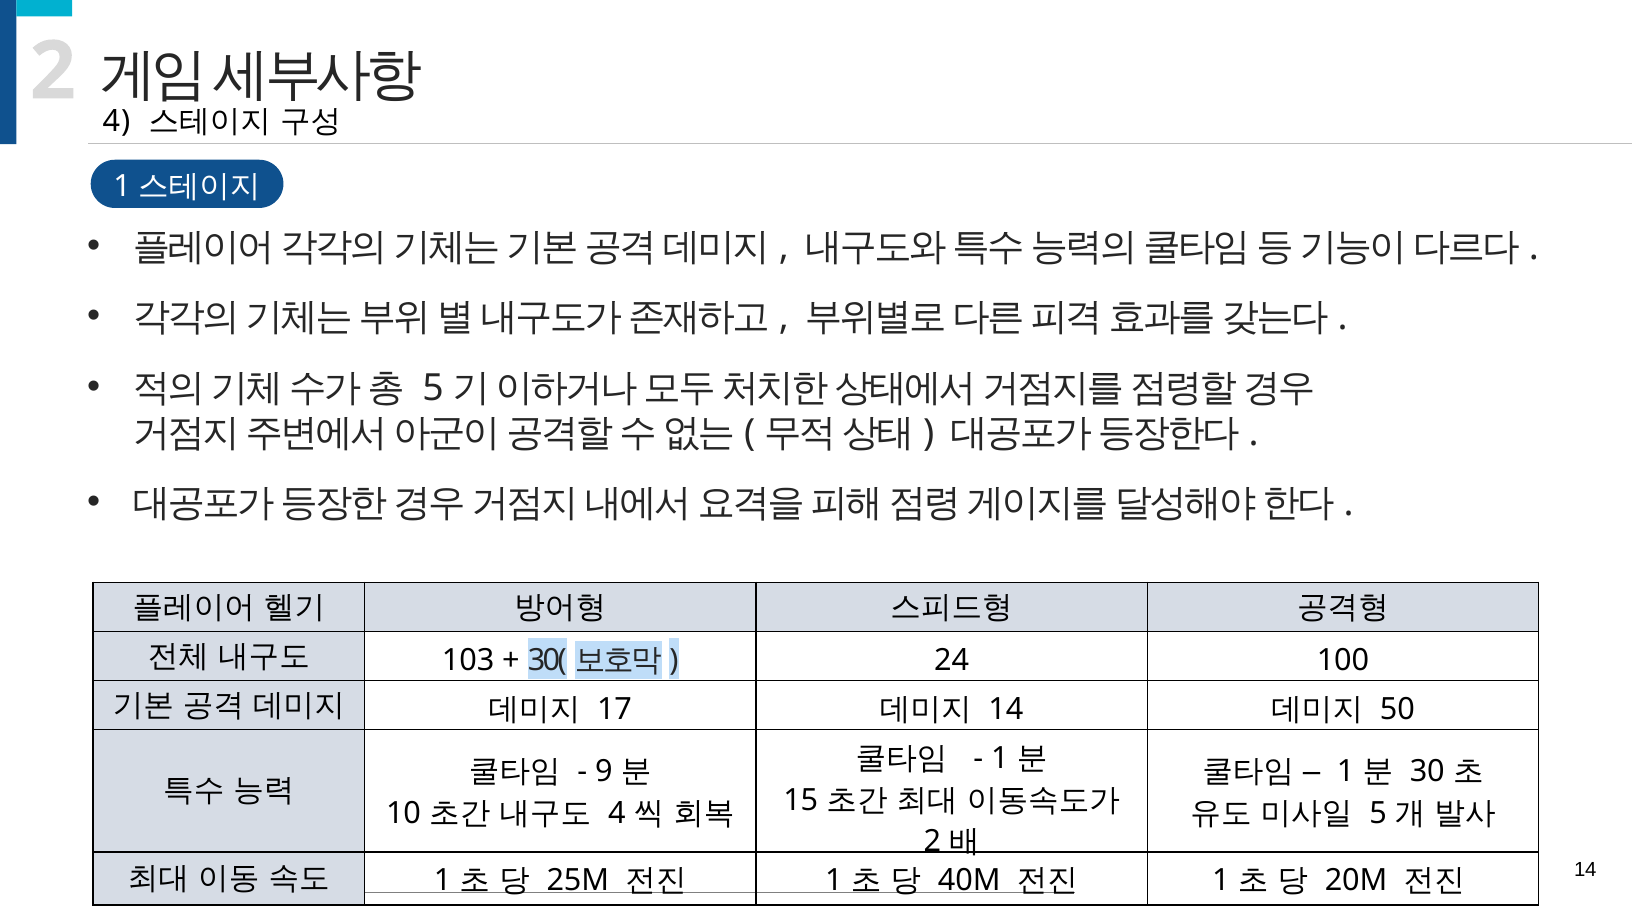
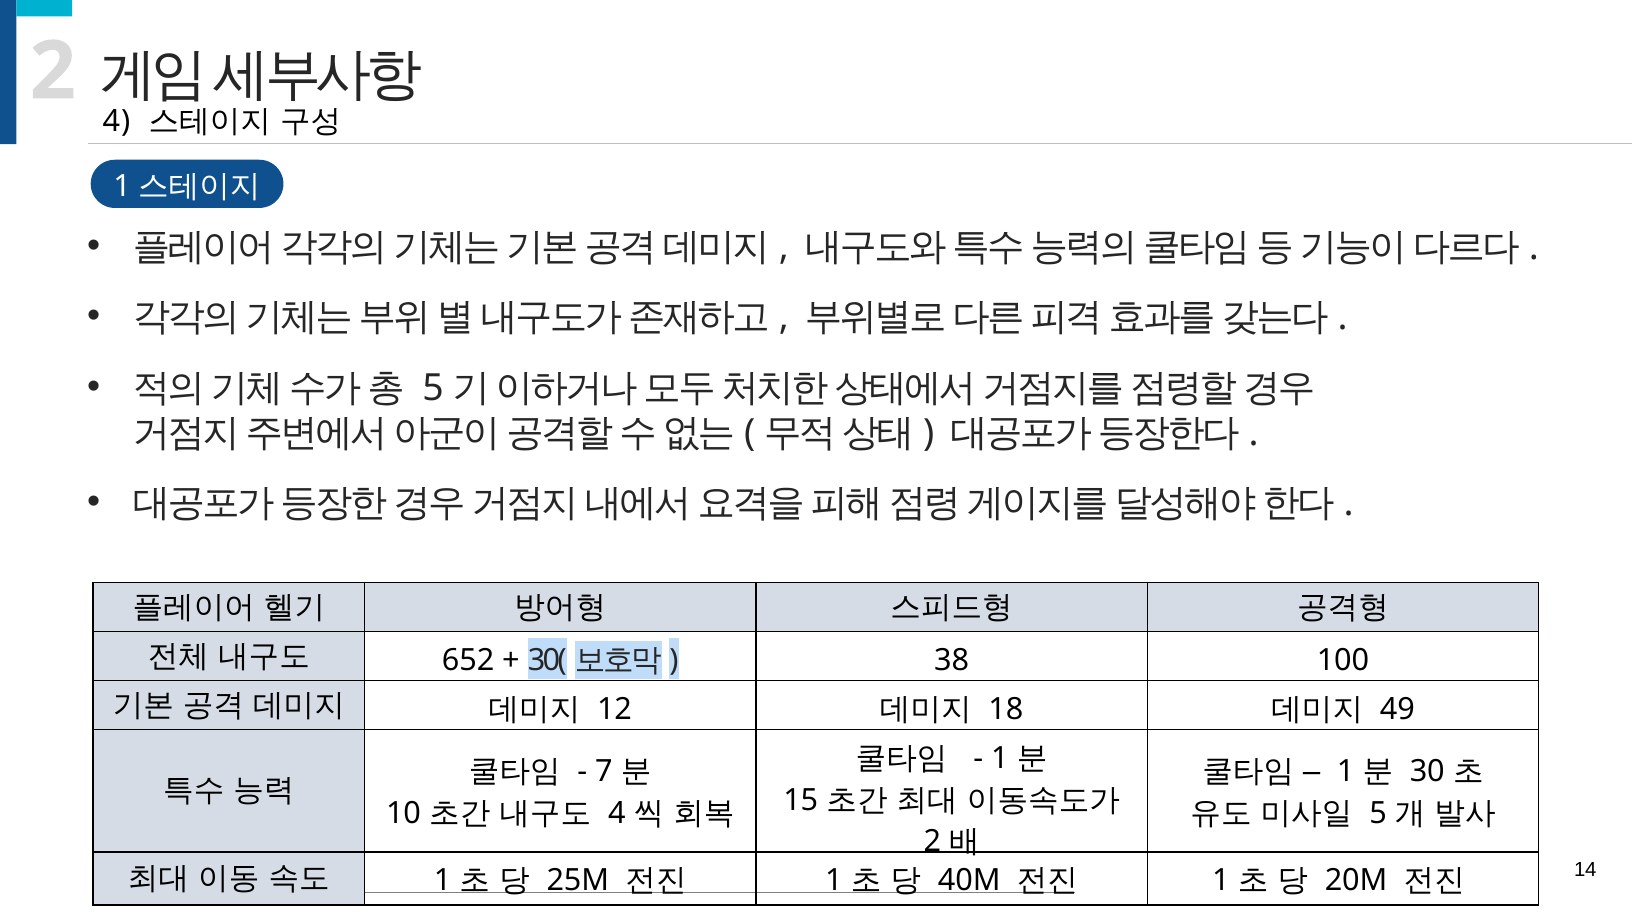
103: 103 -> 652 (468, 660)
24: 24 -> 38 (952, 660)
17: 17 -> 12 (615, 709)
14: 14 -> 18 (1006, 709)
50: 50 -> 49 (1397, 709)
9: 9 -> 7 (604, 771)
